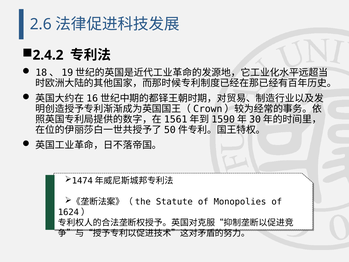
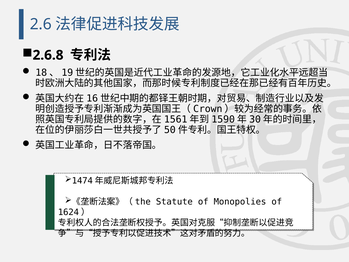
2.4.2: 2.4.2 -> 2.6.8 (48, 55)
